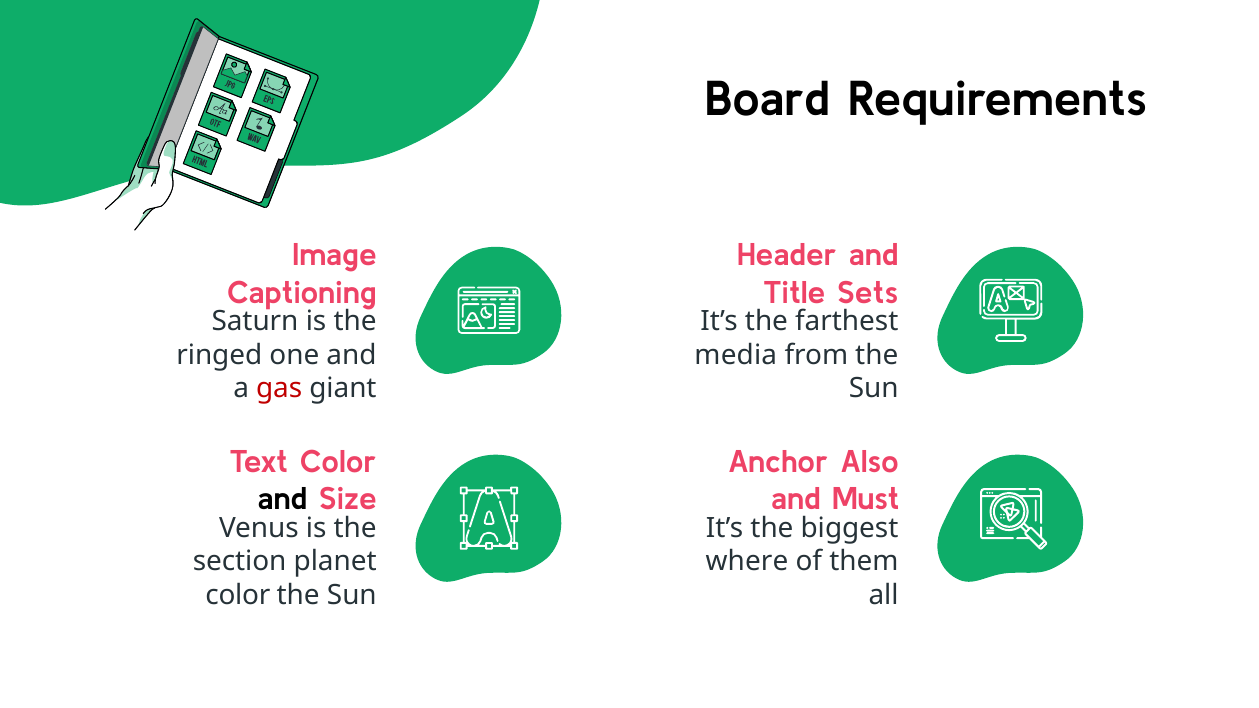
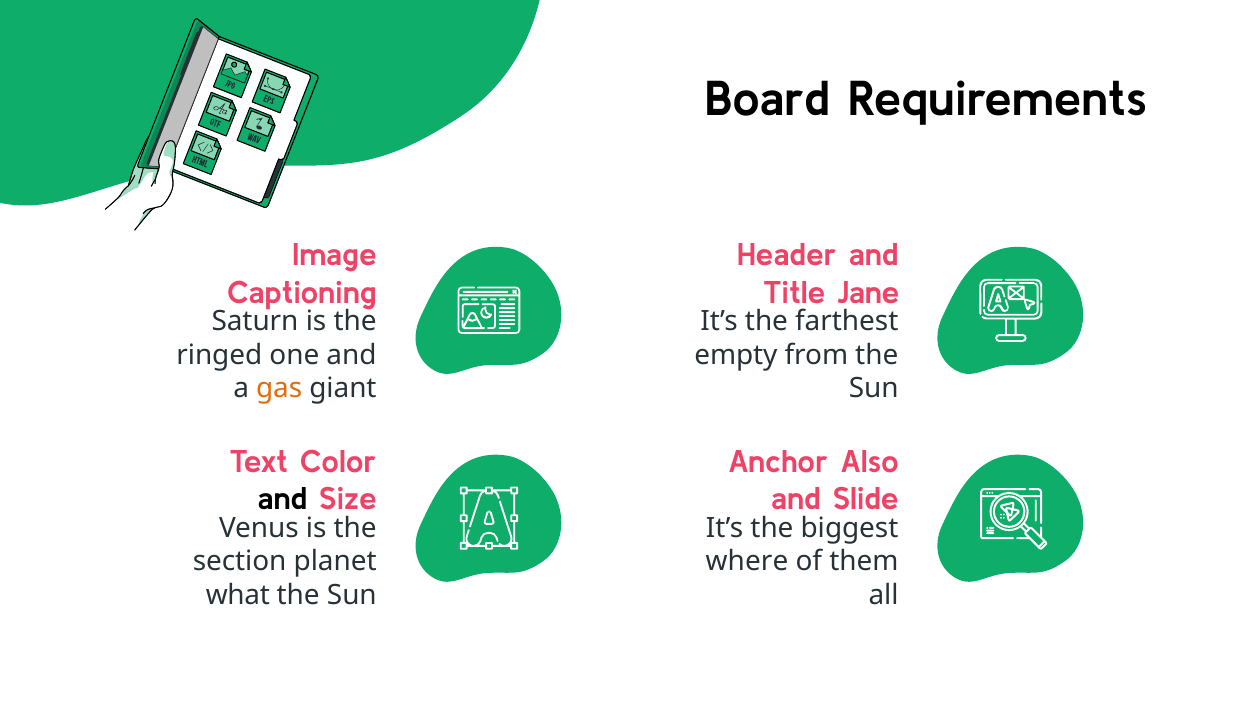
Sets: Sets -> Jane (868, 293)
media: media -> empty (736, 355)
gas colour: red -> orange (279, 389)
Must: Must -> Slide (866, 500)
color: color -> what (238, 595)
